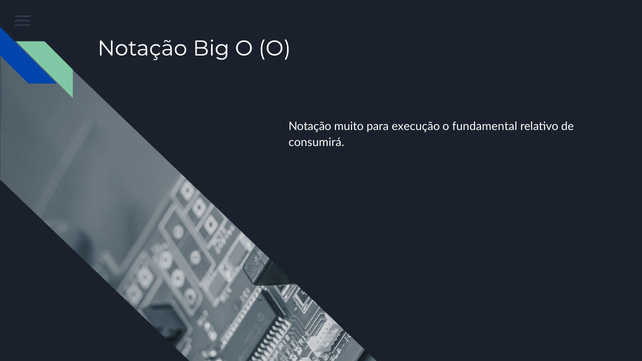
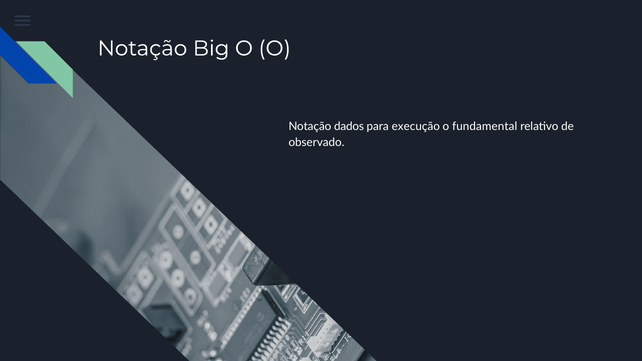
muito: muito -> dados (349, 126)
consumirá: consumirá -> observado (316, 142)
